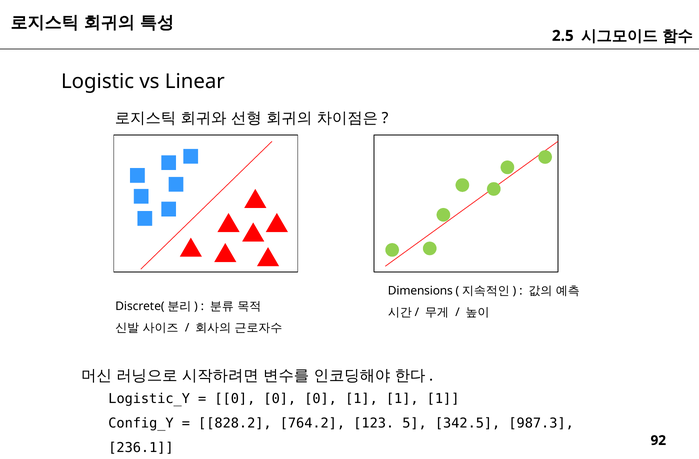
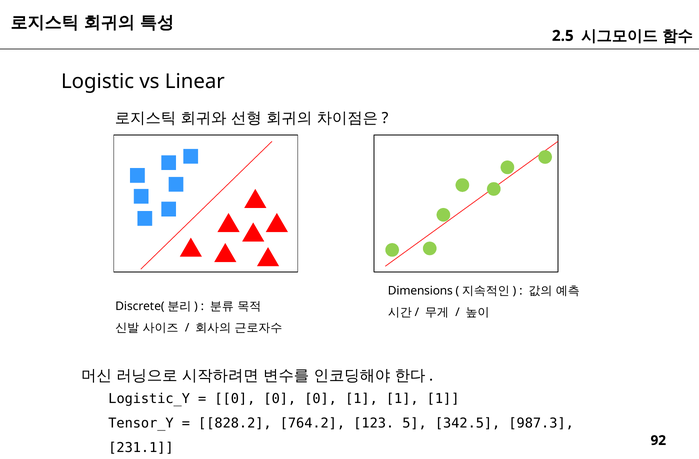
Config_Y: Config_Y -> Tensor_Y (141, 423)
236.1: 236.1 -> 231.1 (141, 448)
